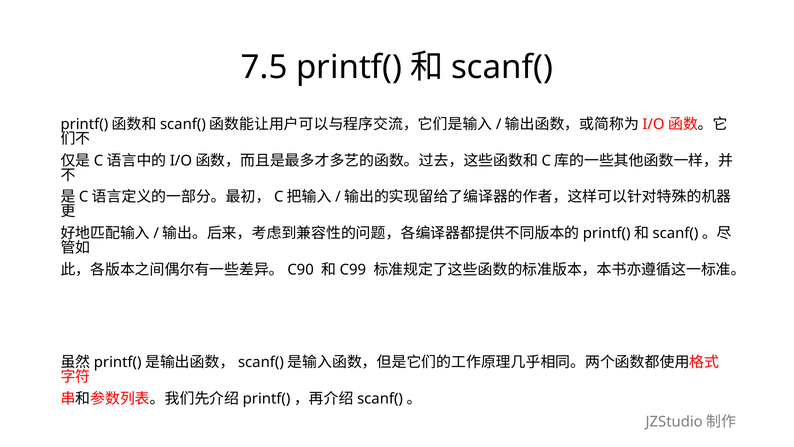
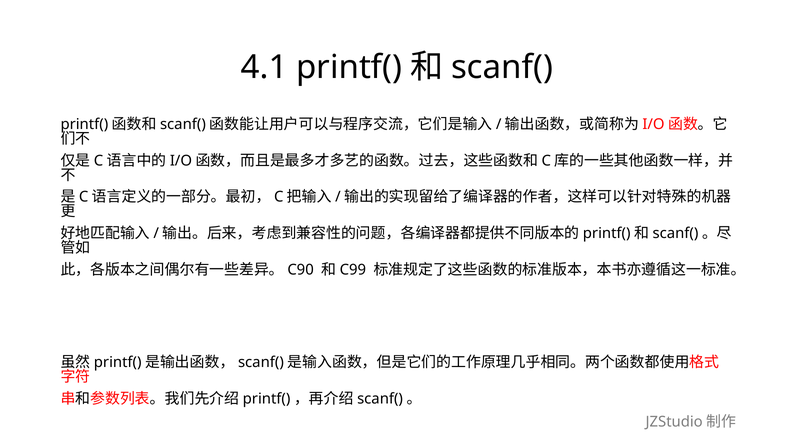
7.5: 7.5 -> 4.1 (264, 67)
